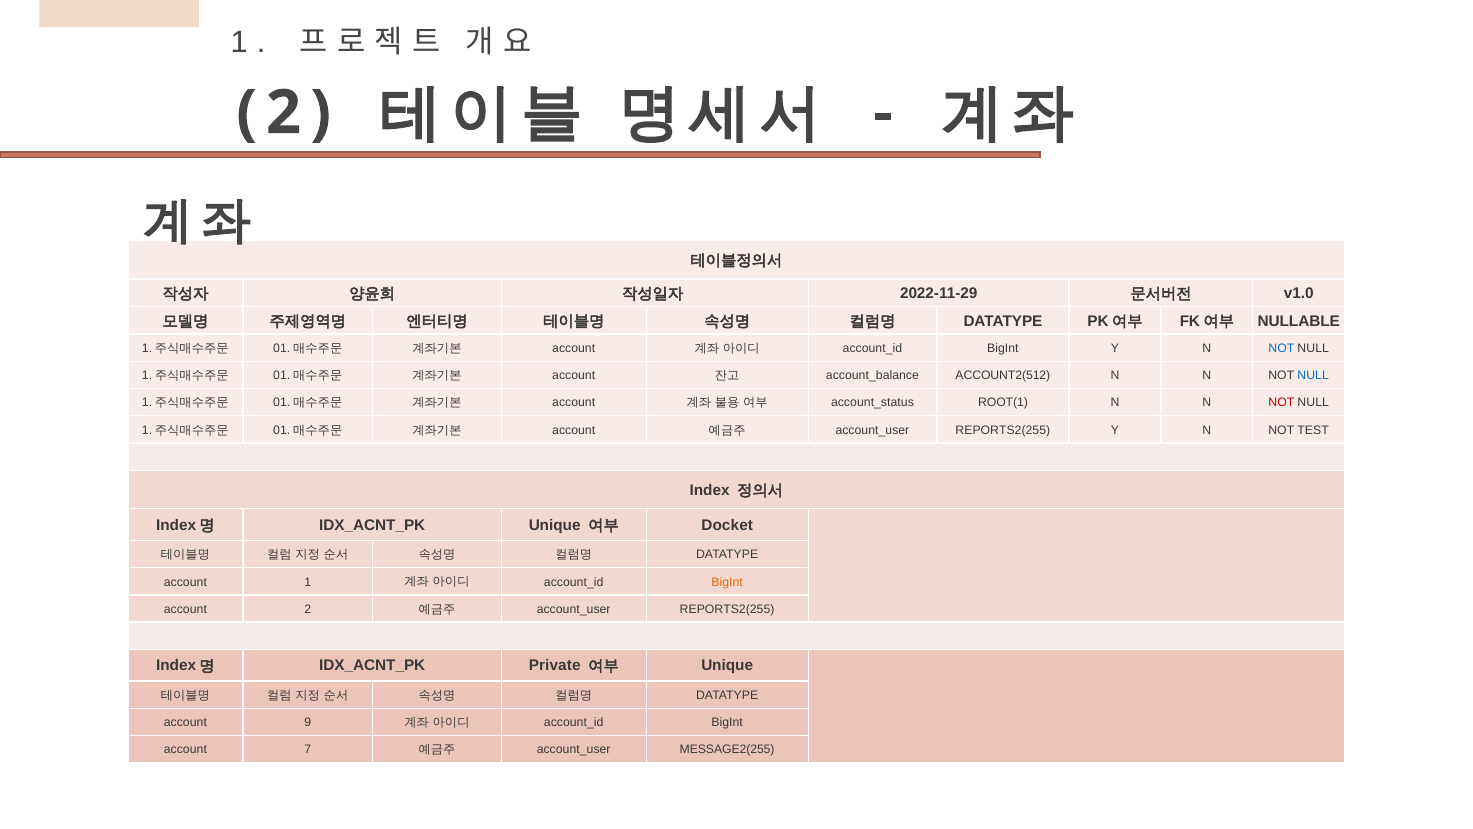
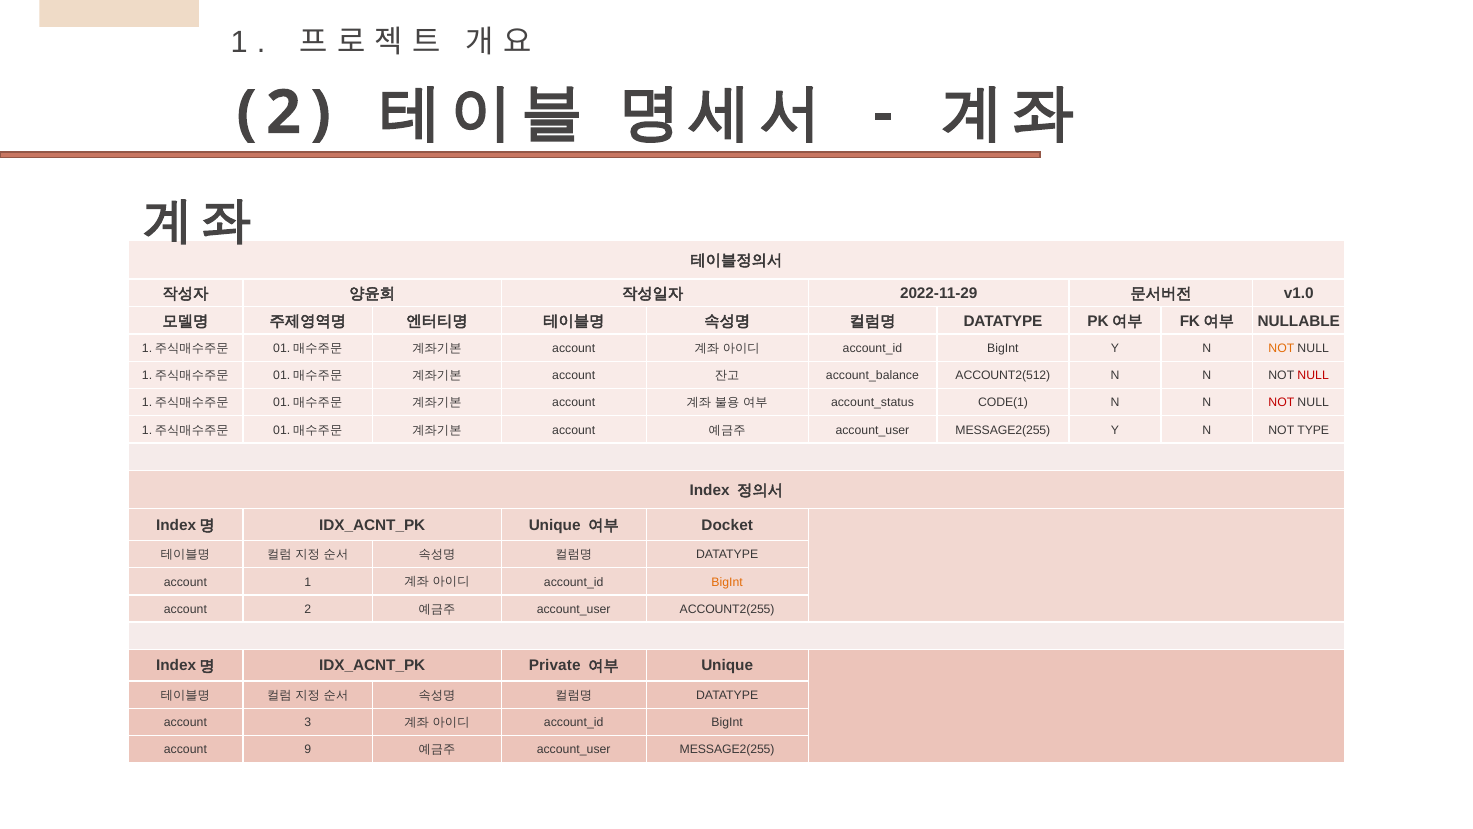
NOT colour: blue -> orange (1281, 348)
NULL colour: blue -> red (1313, 375)
ROOT(1: ROOT(1 -> CODE(1 (1003, 403)
REPORTS2(255: REPORTS2(255 -> MESSAGE2(255 (1003, 430)
TEST: TEST -> TYPE (1313, 430)
REPORTS2(255: REPORTS2(255 -> ACCOUNT2(255 (727, 609)
9: 9 -> 3 (308, 722)
7: 7 -> 9 (308, 749)
